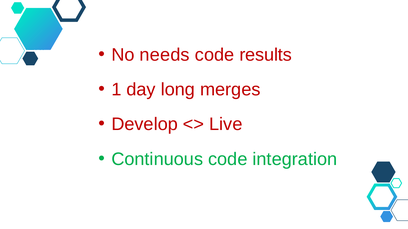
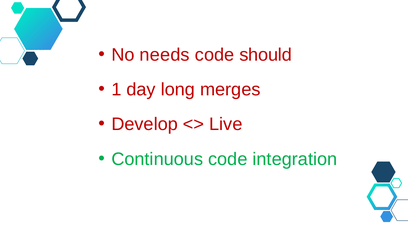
results: results -> should (266, 55)
